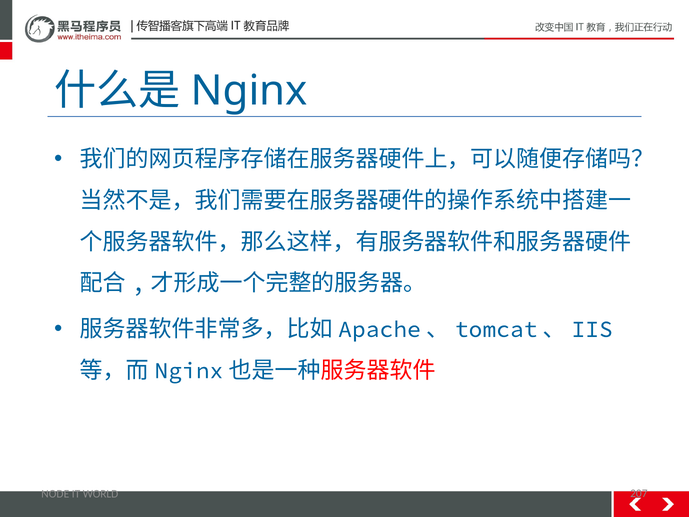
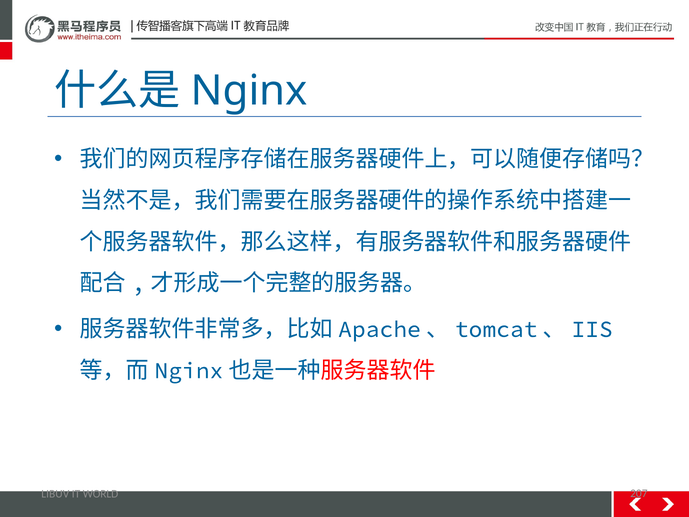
NODE: NODE -> LIBUV (55, 493)
